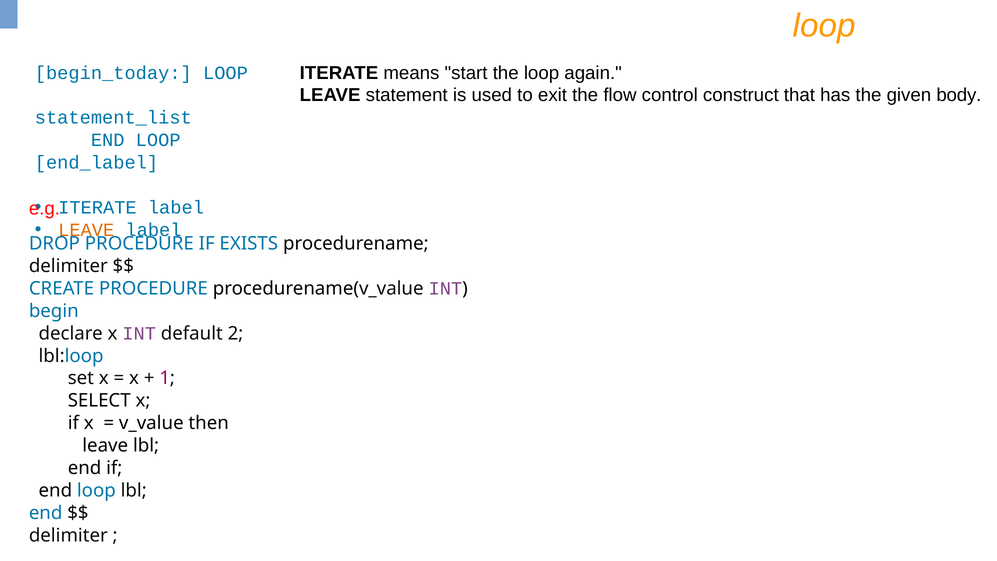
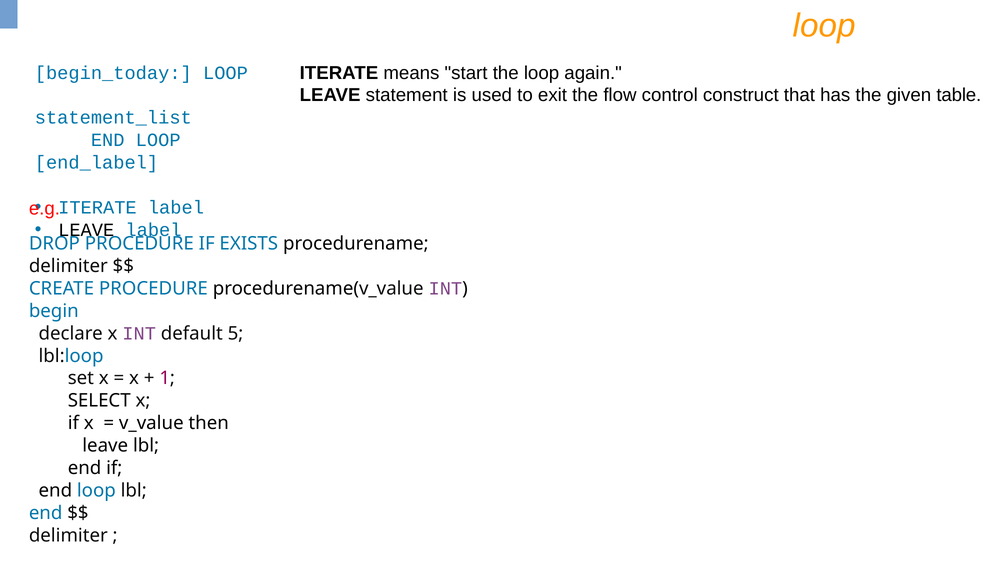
body: body -> table (959, 95)
LEAVE colour: orange -> black (86, 230)
2: 2 -> 5 (236, 333)
